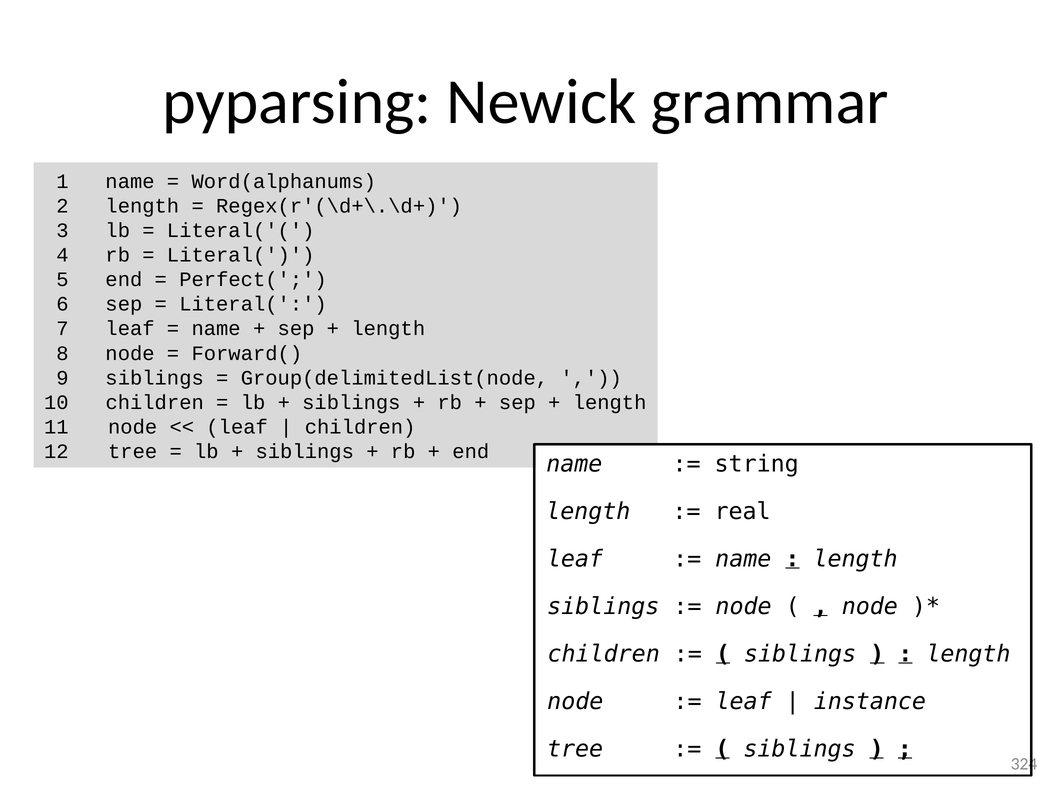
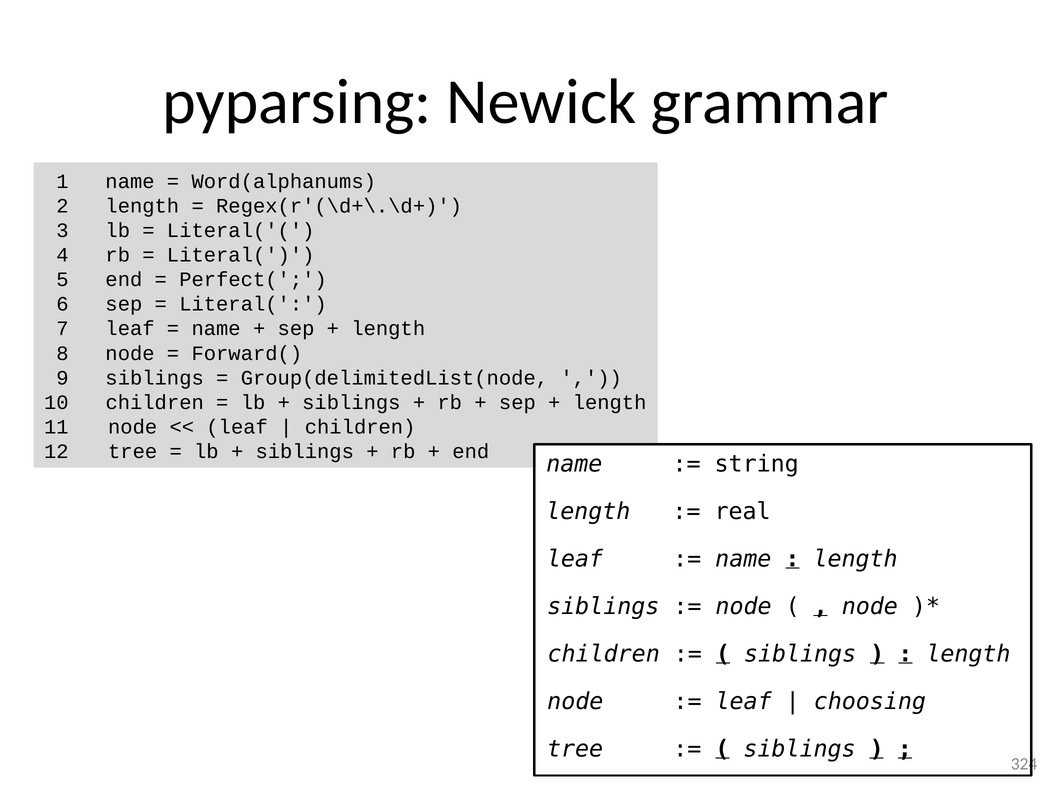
instance: instance -> choosing (870, 702)
